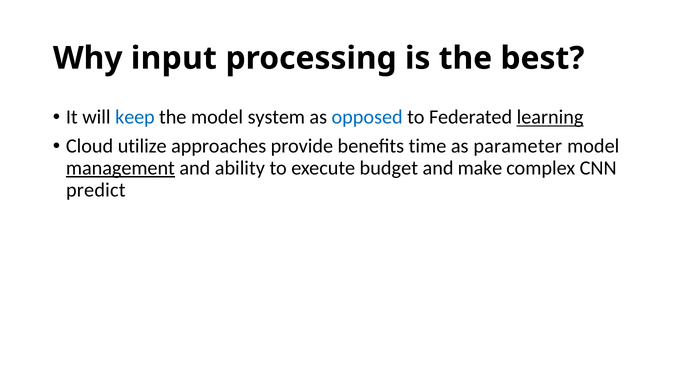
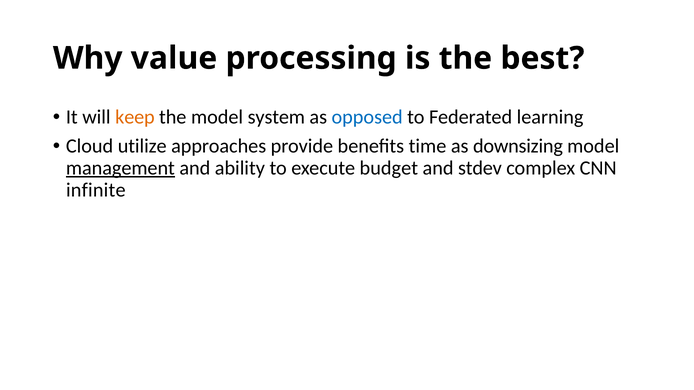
input: input -> value (174, 58)
keep colour: blue -> orange (135, 117)
learning underline: present -> none (550, 117)
parameter: parameter -> downsizing (518, 146)
make: make -> stdev (480, 168)
predict: predict -> infinite (96, 190)
